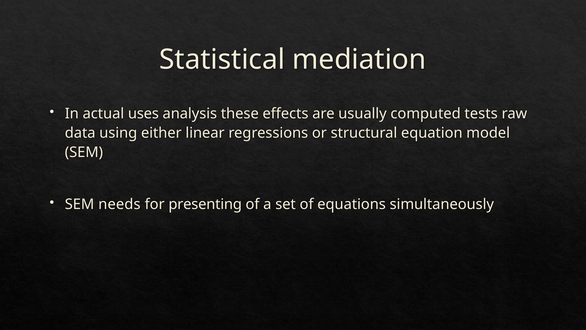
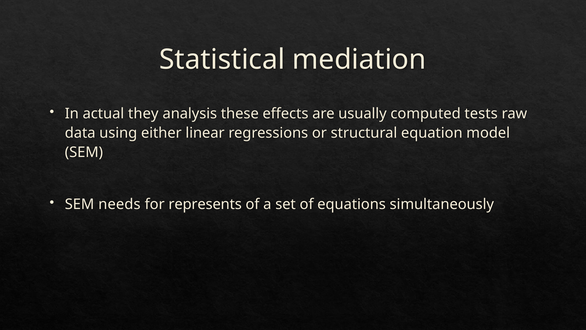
uses: uses -> they (143, 114)
presenting: presenting -> represents (205, 204)
